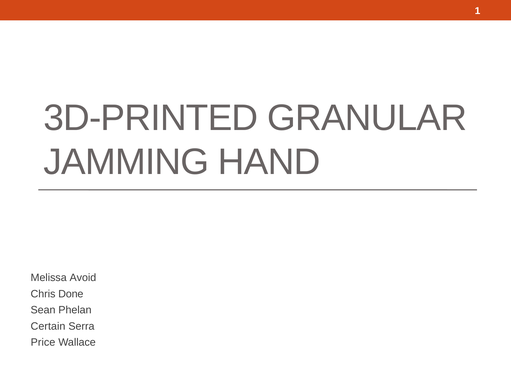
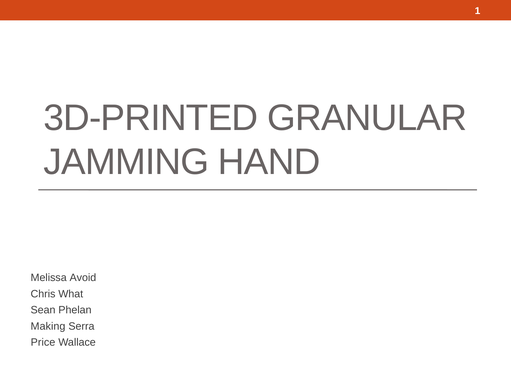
Done: Done -> What (71, 294)
Certain: Certain -> Making (48, 326)
